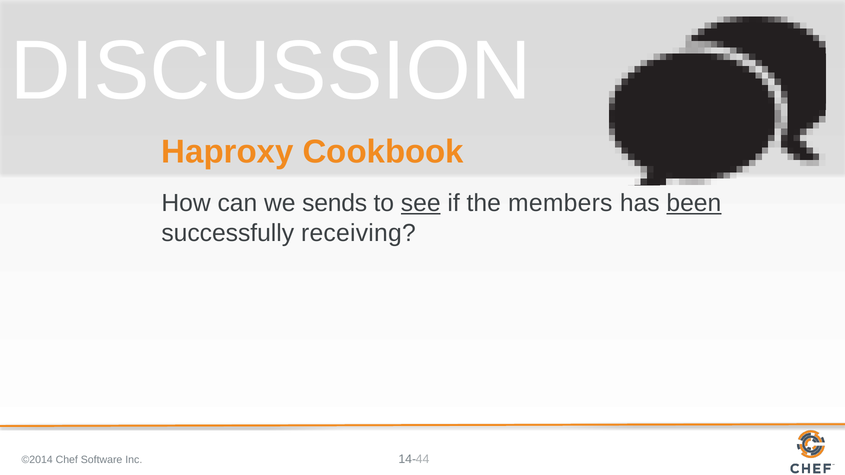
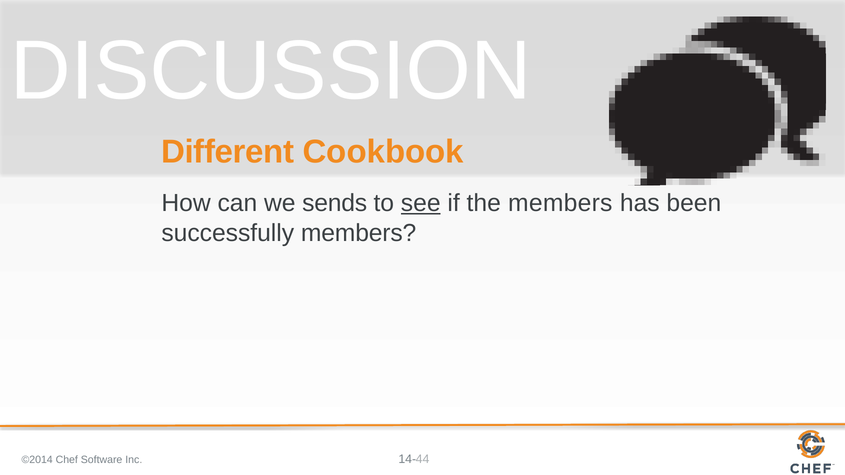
Haproxy: Haproxy -> Different (228, 152)
been underline: present -> none (694, 203)
successfully receiving: receiving -> members (359, 233)
